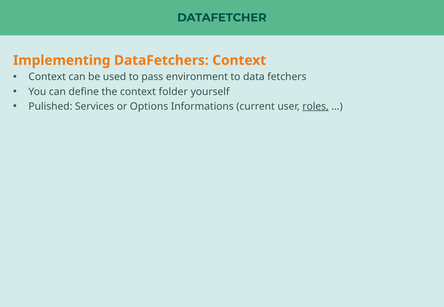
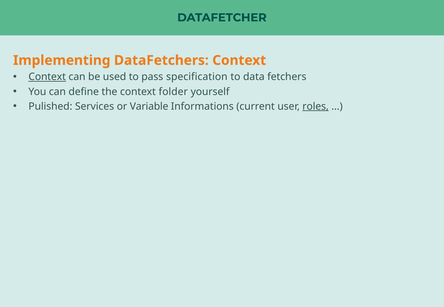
Context underline: none -> present (47, 77)
environment: environment -> specification (197, 77)
Options: Options -> Variable (149, 106)
